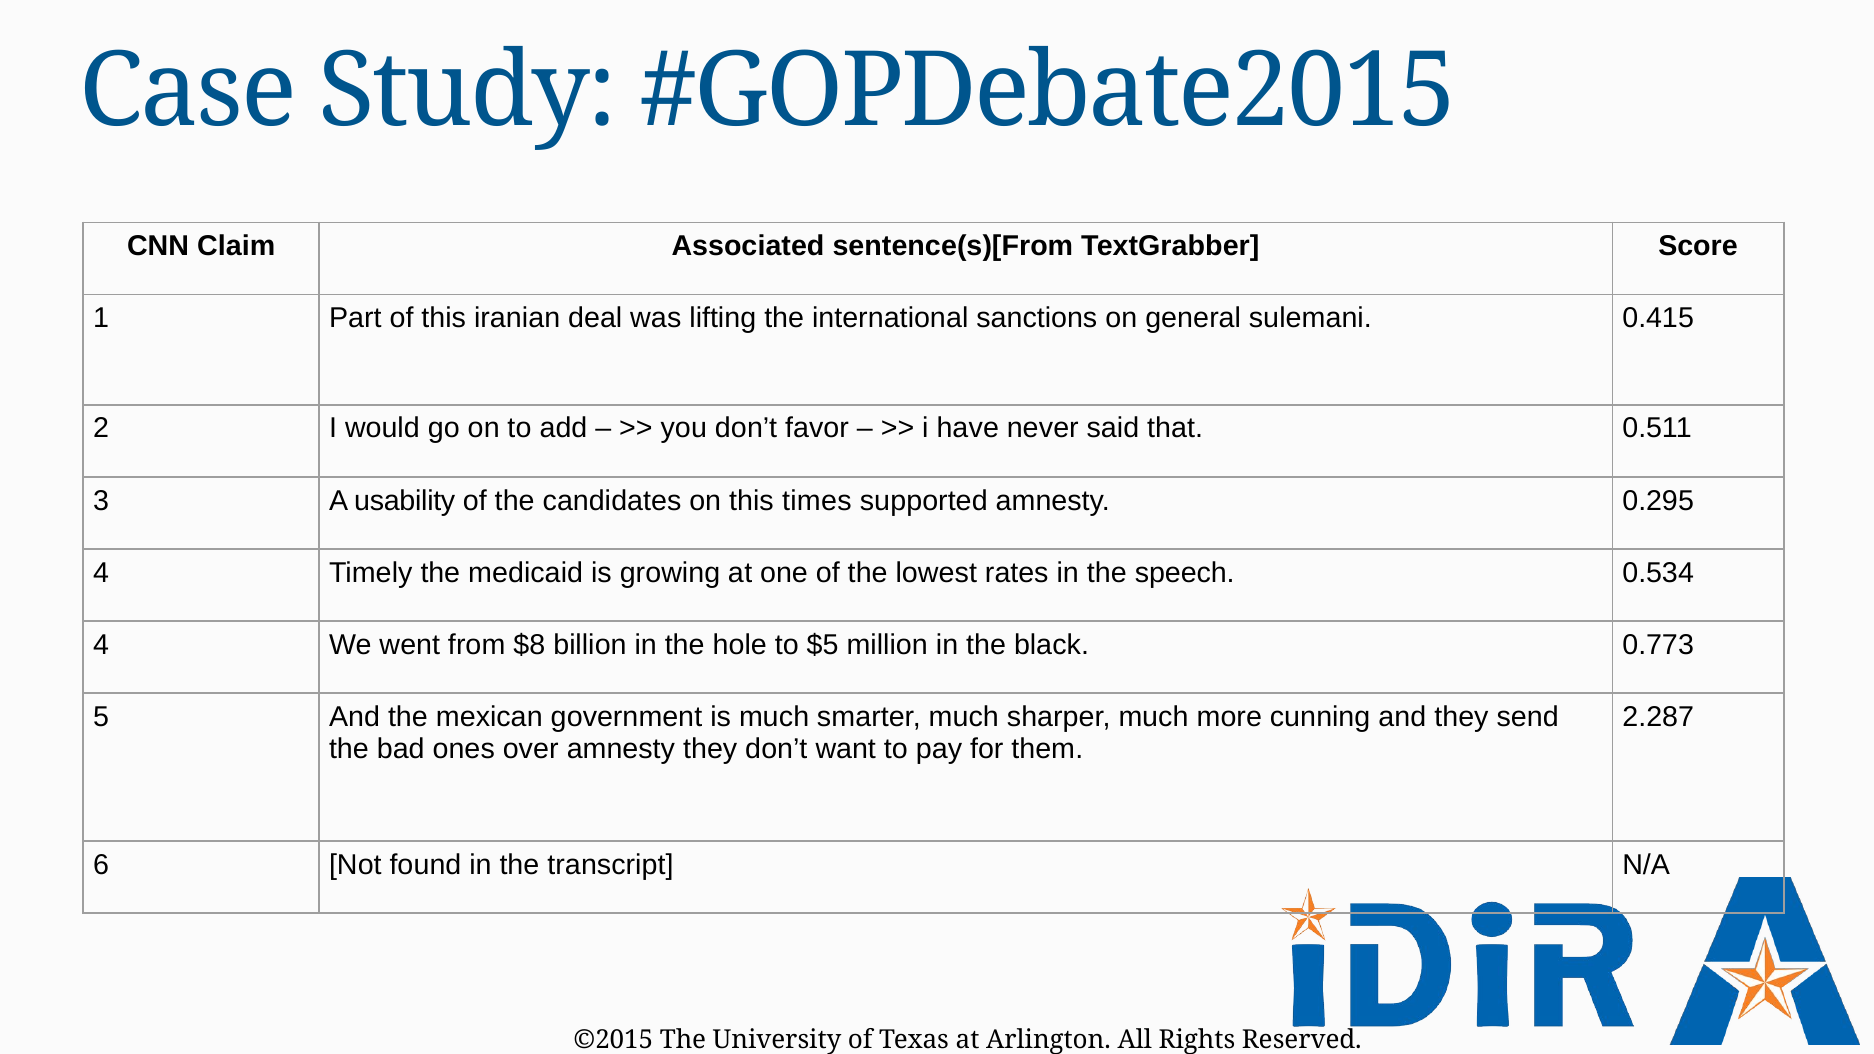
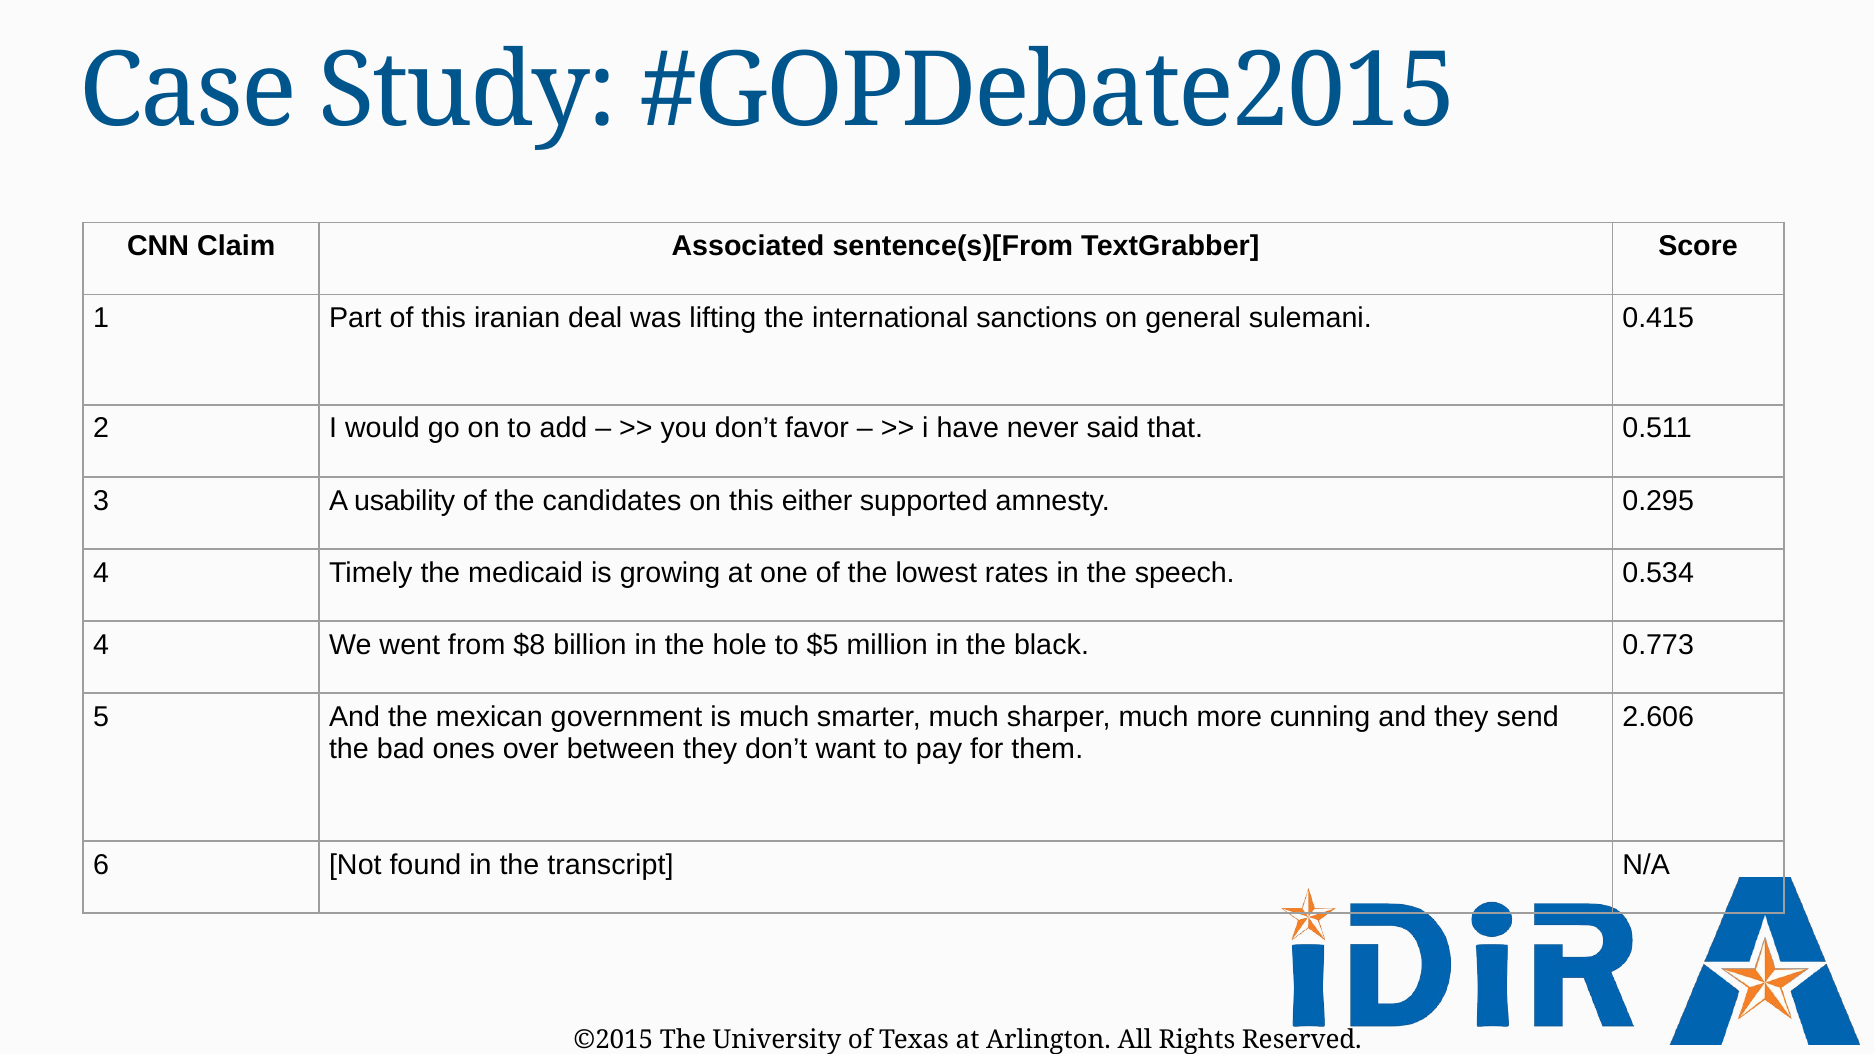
times: times -> either (817, 501)
2.287: 2.287 -> 2.606 (1658, 717)
over amnesty: amnesty -> between (621, 749)
